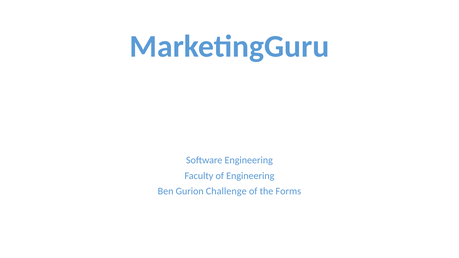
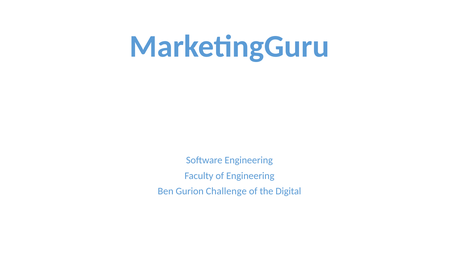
Forms: Forms -> Digital (288, 191)
